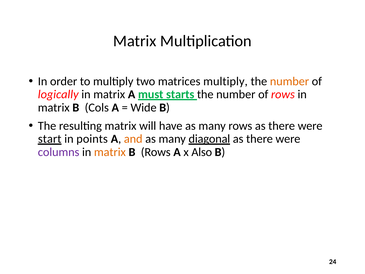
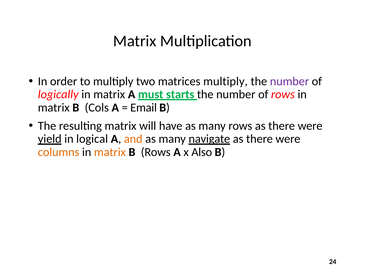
number colour: orange -> purple (289, 81)
Wide: Wide -> Email (144, 107)
start: start -> yield (50, 139)
points: points -> logical (92, 139)
diagonal: diagonal -> navigate (209, 139)
columns colour: purple -> orange (59, 152)
